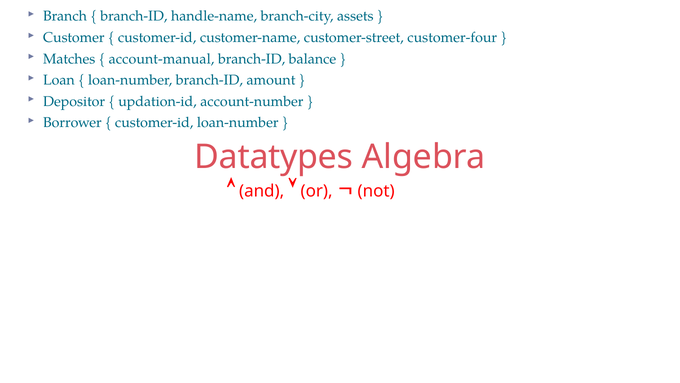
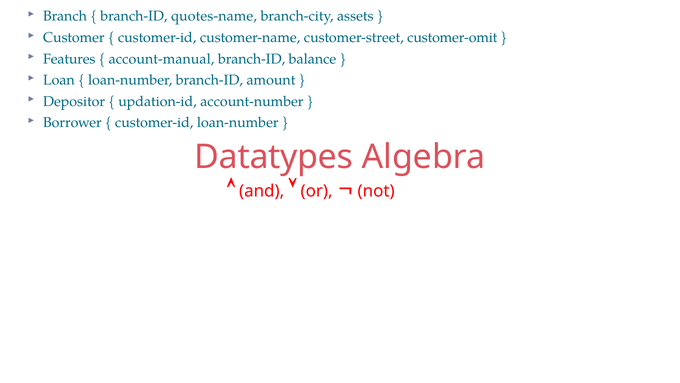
handle-name: handle-name -> quotes-name (214, 16)
customer-four: customer-four -> customer-omit (452, 38)
Matches: Matches -> Features (69, 59)
